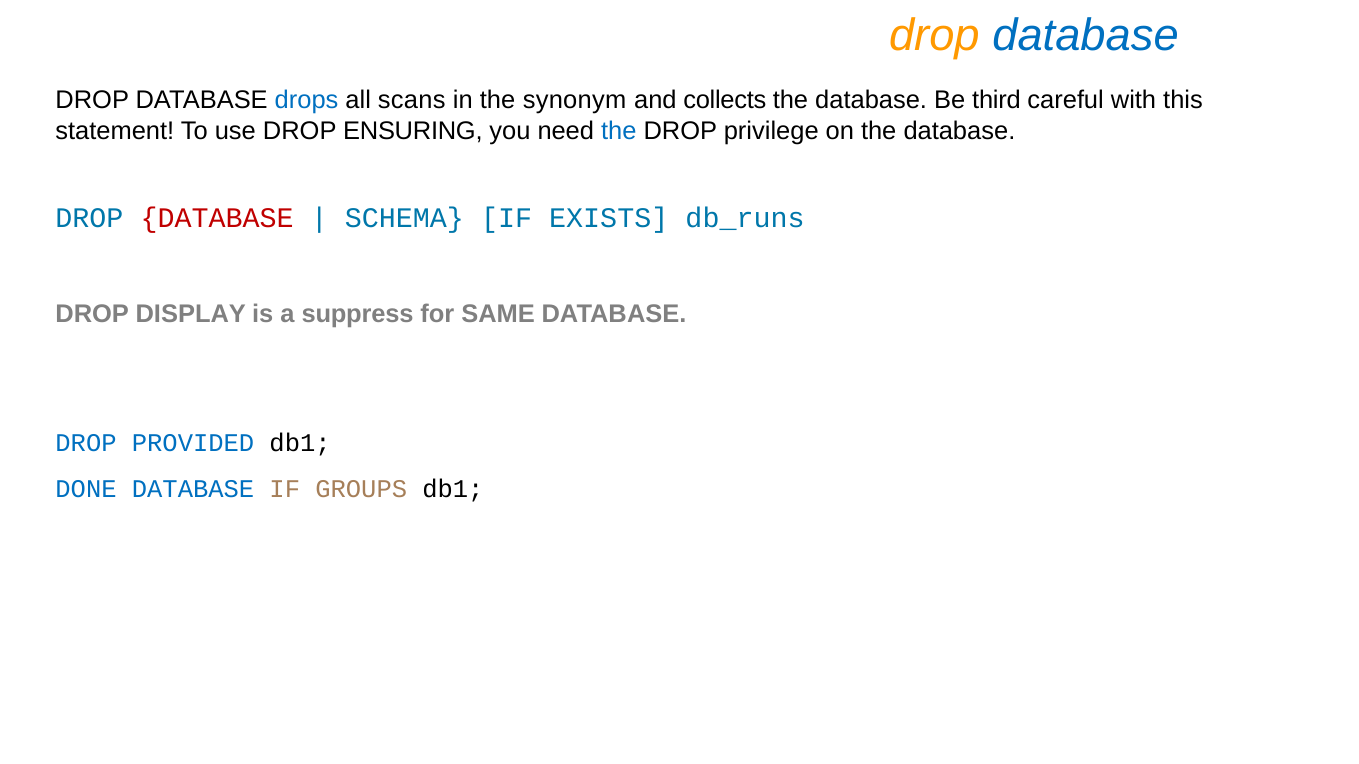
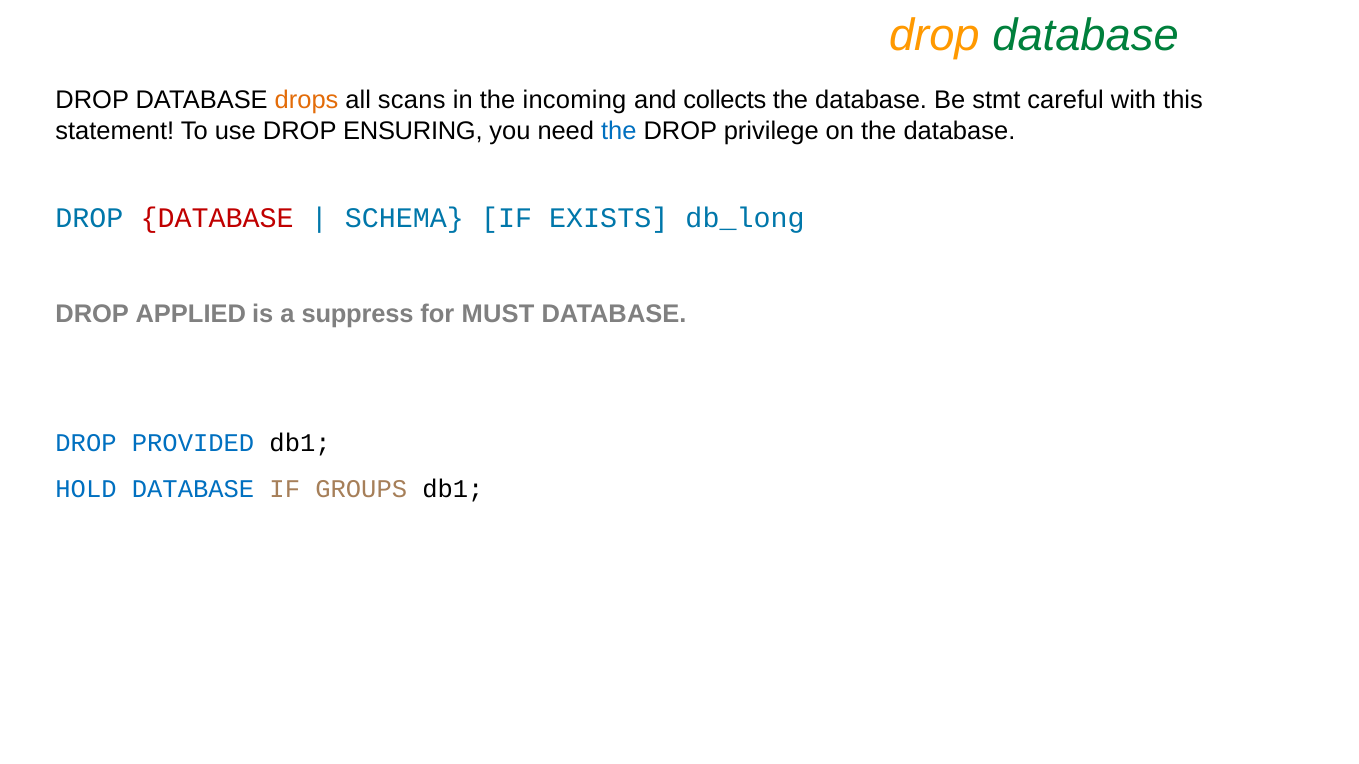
database colour: blue -> green (1086, 35)
drops colour: blue -> orange (307, 100)
synonym: synonym -> incoming (575, 100)
third: third -> stmt (996, 100)
db_runs: db_runs -> db_long (745, 219)
DISPLAY: DISPLAY -> APPLIED (191, 314)
SAME: SAME -> MUST (498, 314)
DONE: DONE -> HOLD (86, 489)
